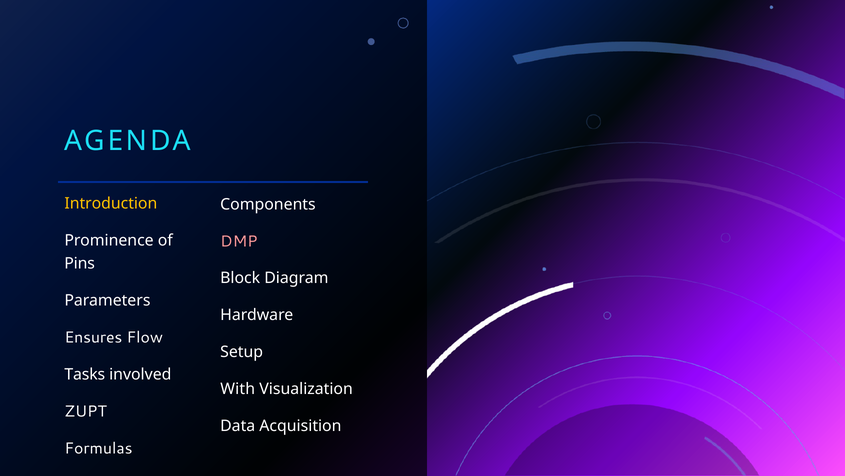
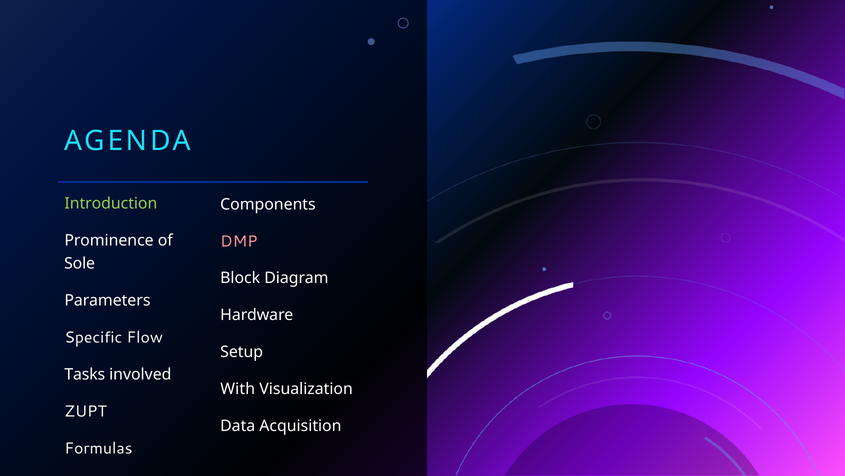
Introduction colour: yellow -> light green (111, 203)
Pins: Pins -> Sole (80, 263)
Ensures: Ensures -> Specific (93, 337)
